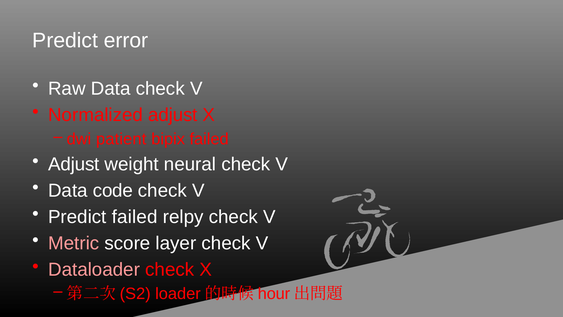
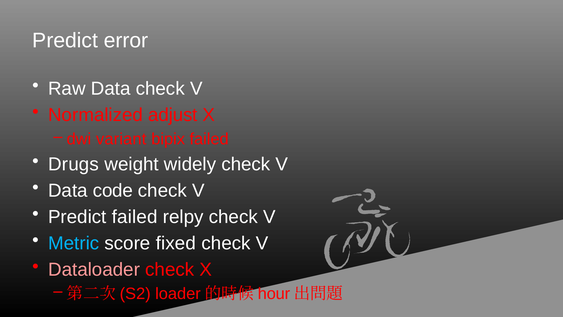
patient: patient -> variant (121, 139)
Adjust: Adjust -> Drugs (74, 164)
neural: neural -> widely (190, 164)
Metric colour: pink -> light blue (74, 243)
layer: layer -> fixed (176, 243)
